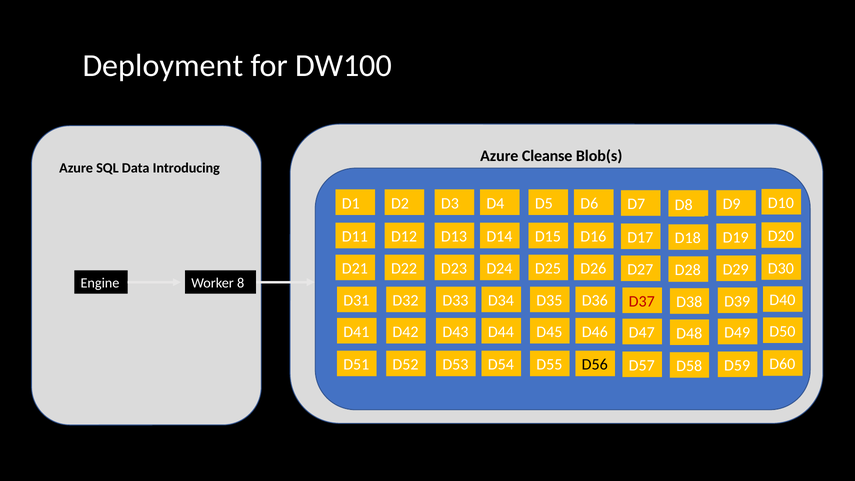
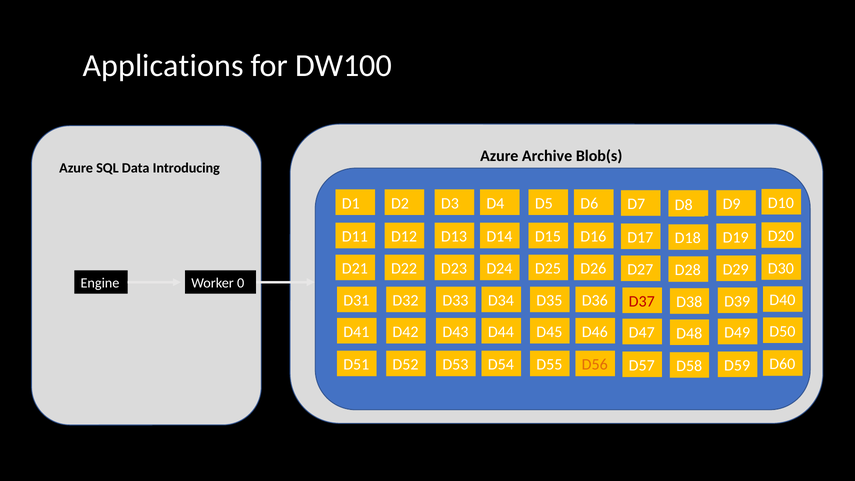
Deployment: Deployment -> Applications (163, 65)
Cleanse: Cleanse -> Archive (547, 156)
8: 8 -> 0 (241, 283)
D56 colour: black -> orange (595, 365)
